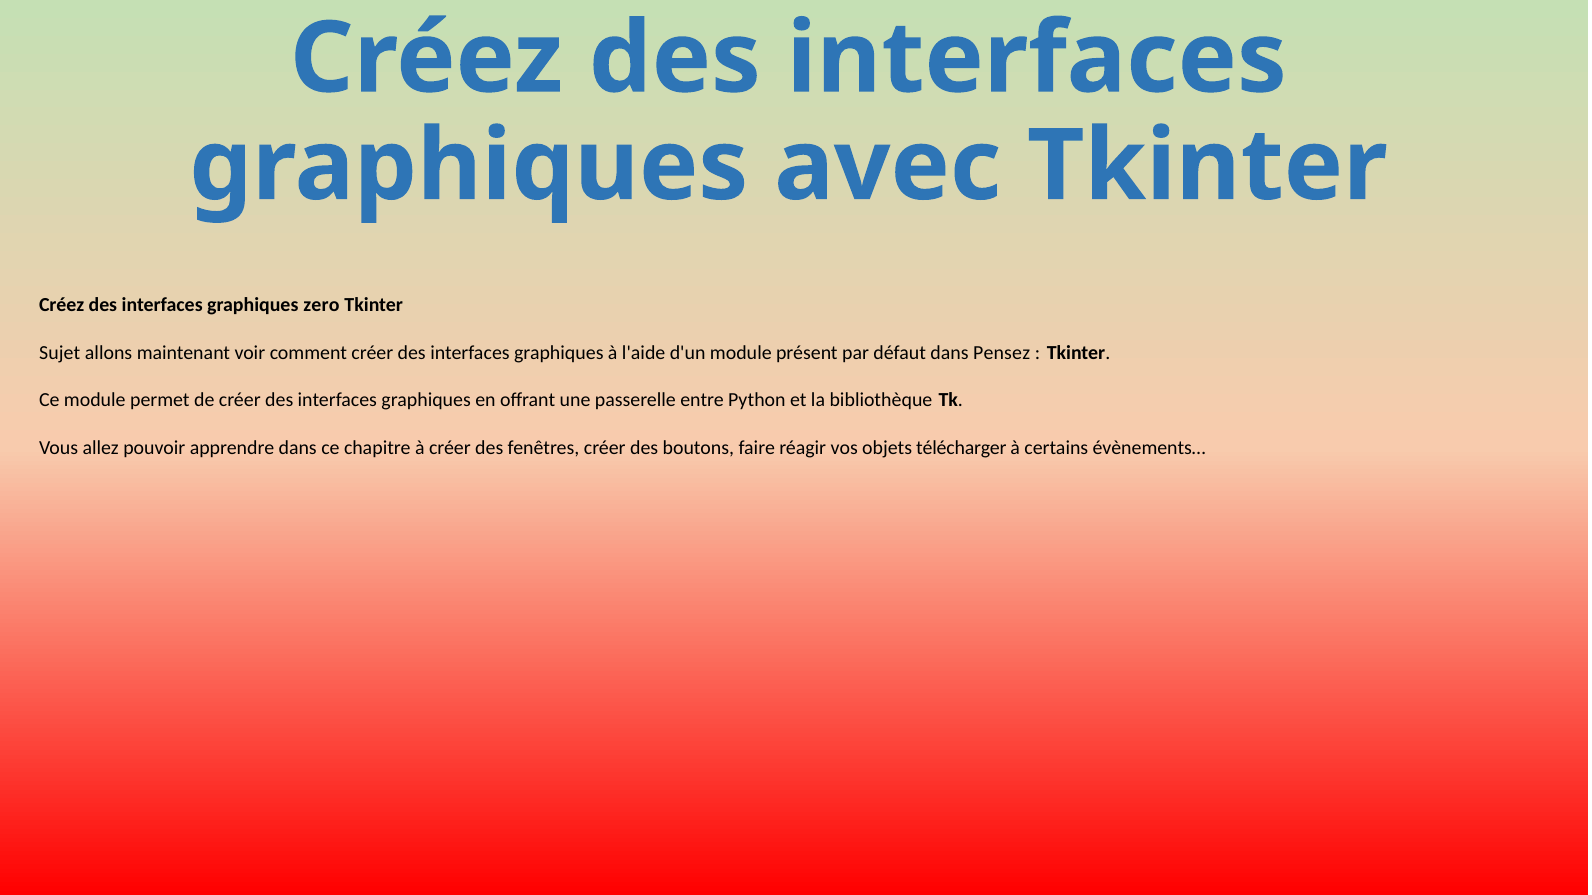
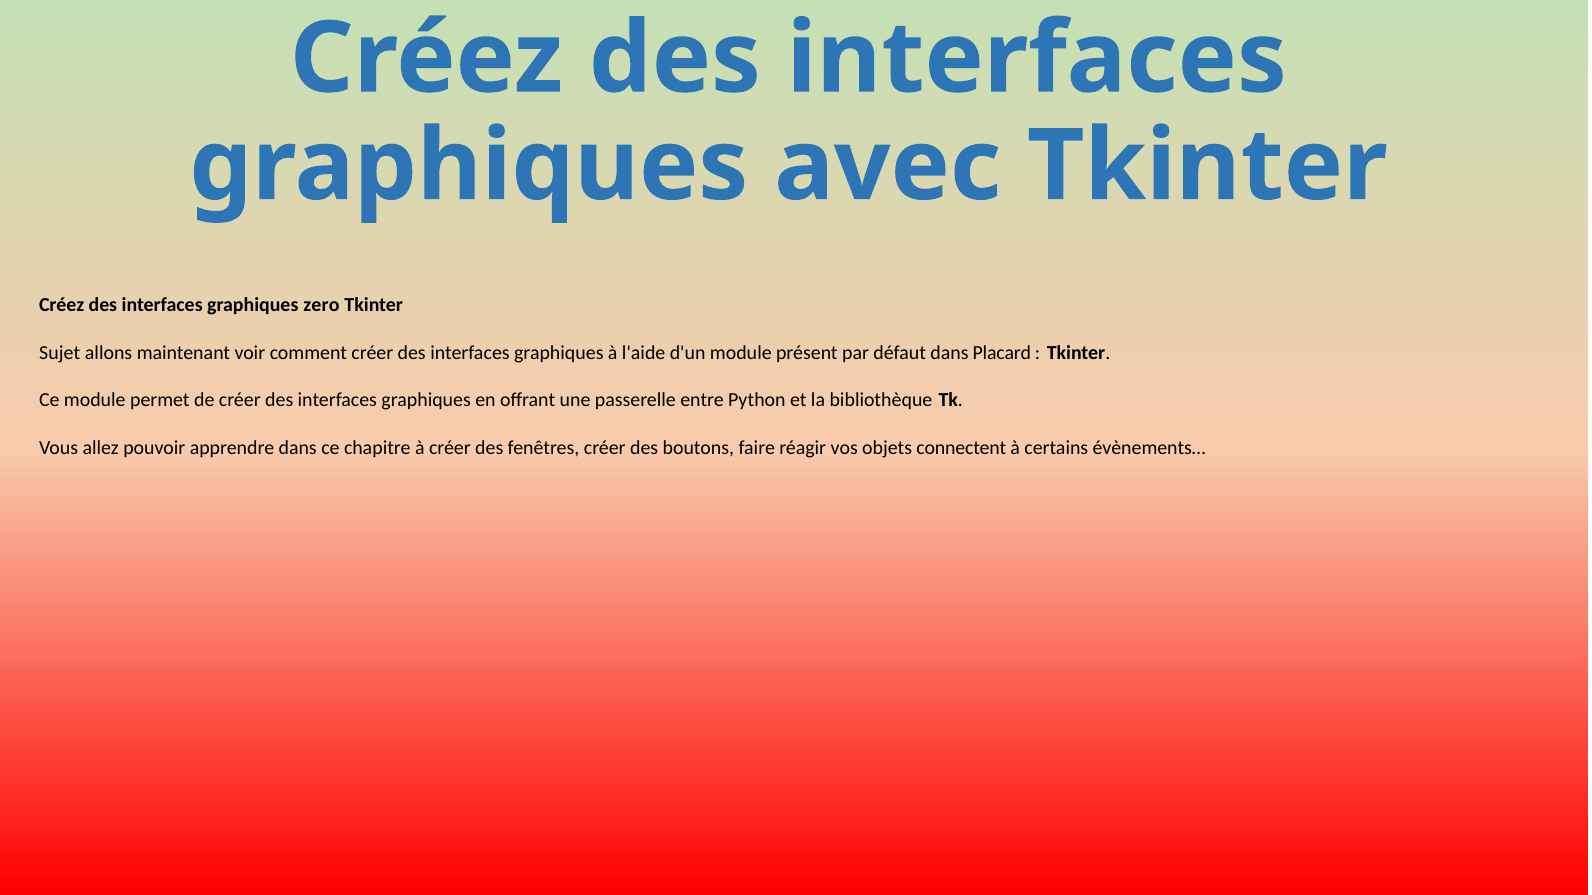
Pensez: Pensez -> Placard (1002, 353)
télécharger: télécharger -> connectent (961, 448)
